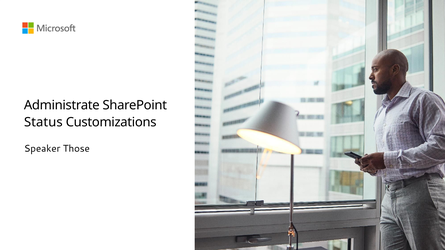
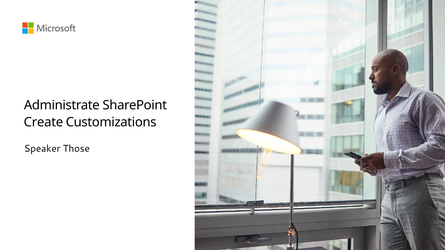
Status: Status -> Create (43, 122)
